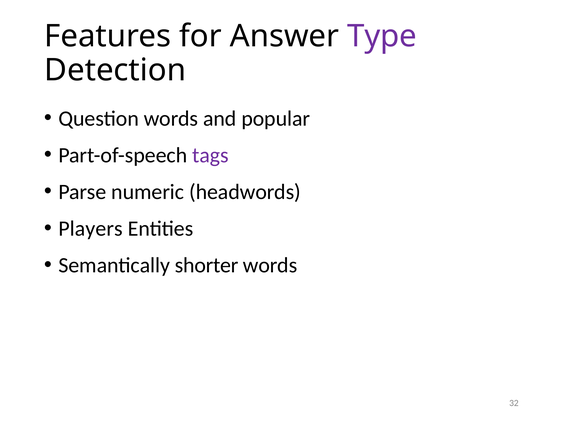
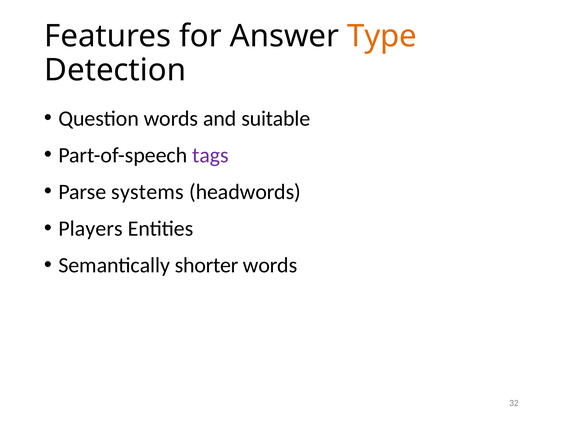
Type colour: purple -> orange (382, 36)
popular: popular -> suitable (276, 119)
numeric: numeric -> systems (148, 192)
